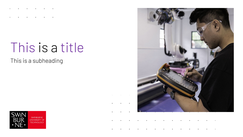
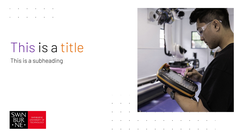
title colour: purple -> orange (72, 48)
